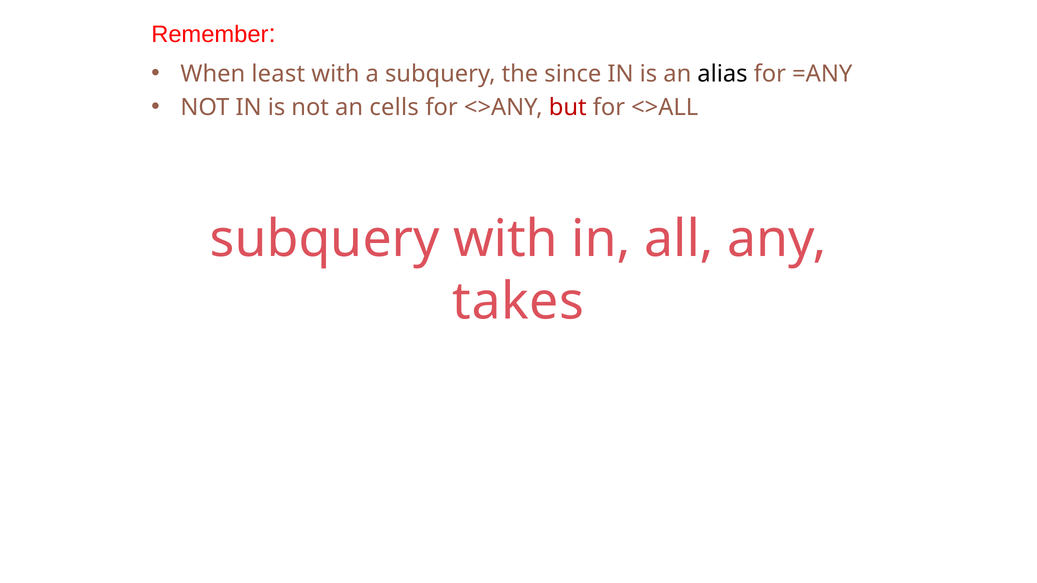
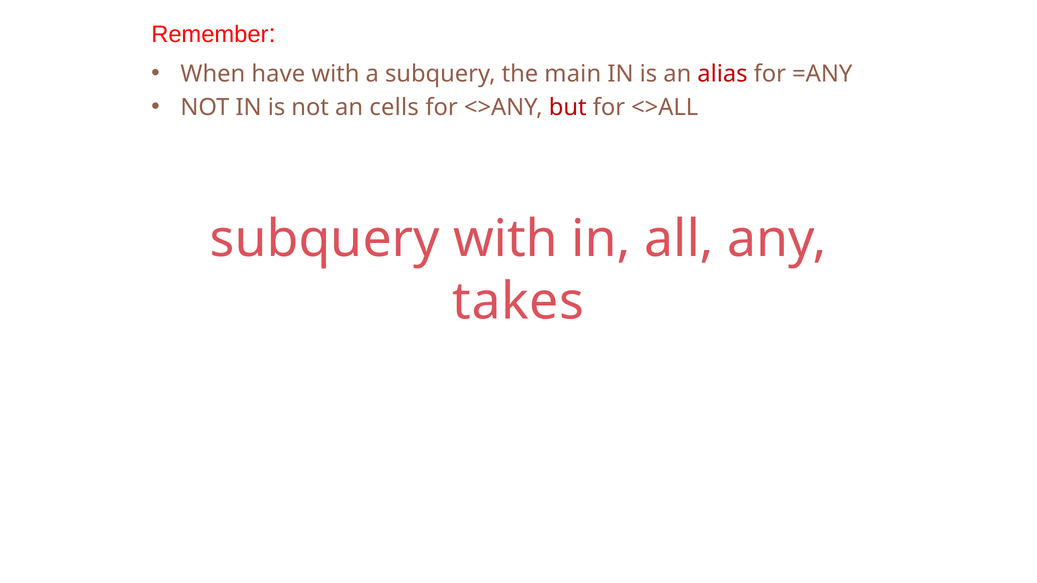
least: least -> have (278, 74)
since: since -> main (573, 74)
alias colour: black -> red (722, 74)
